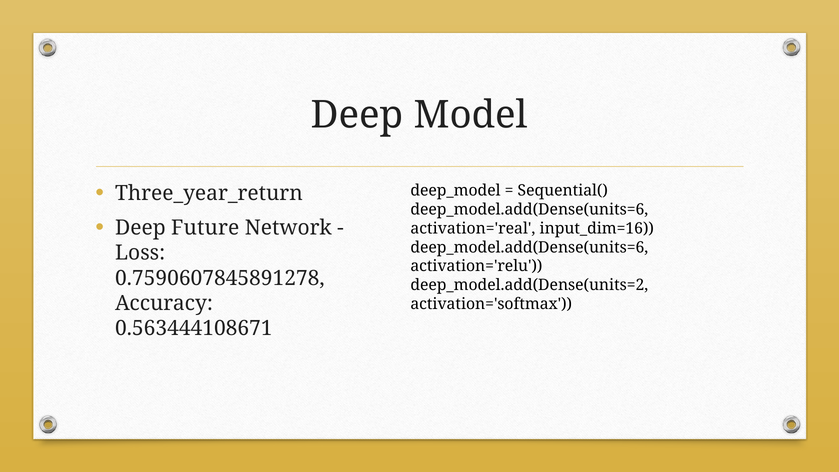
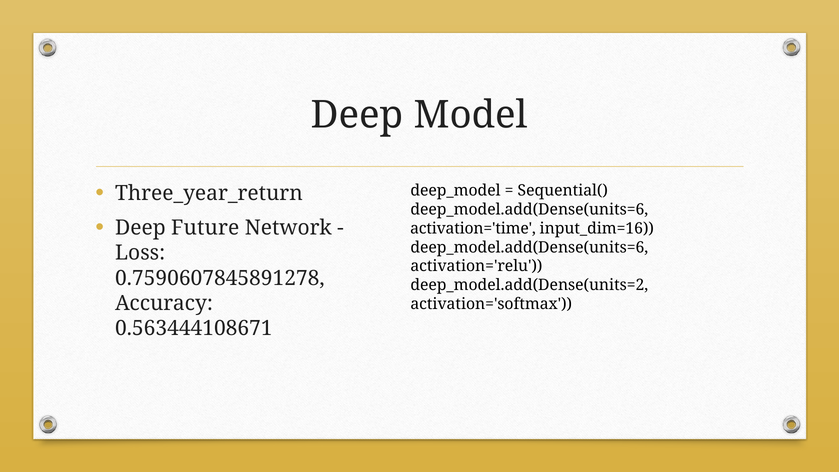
activation='real: activation='real -> activation='time (473, 228)
